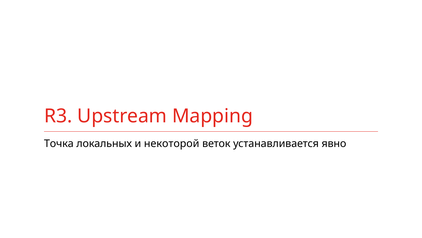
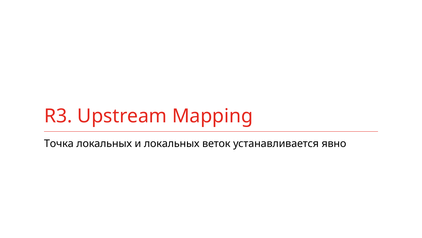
и некоторой: некоторой -> локальных (172, 143)
